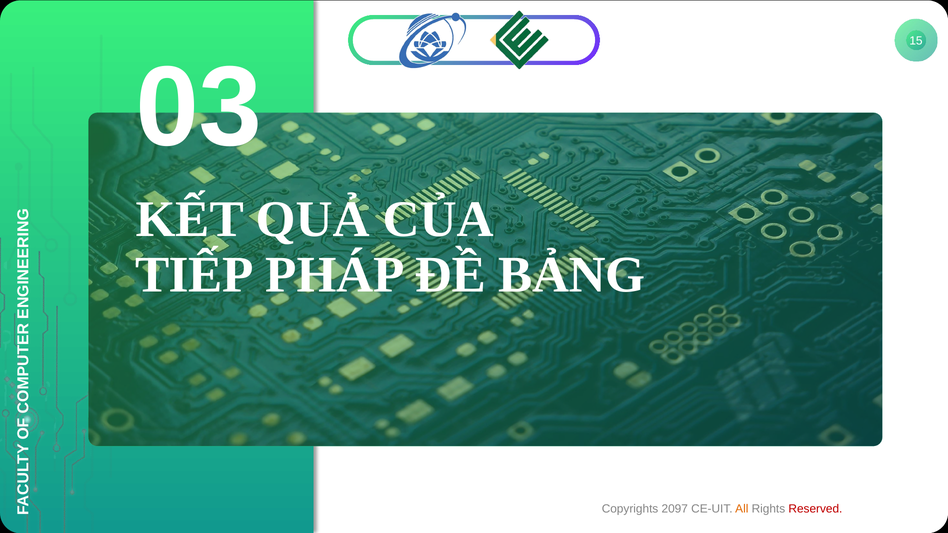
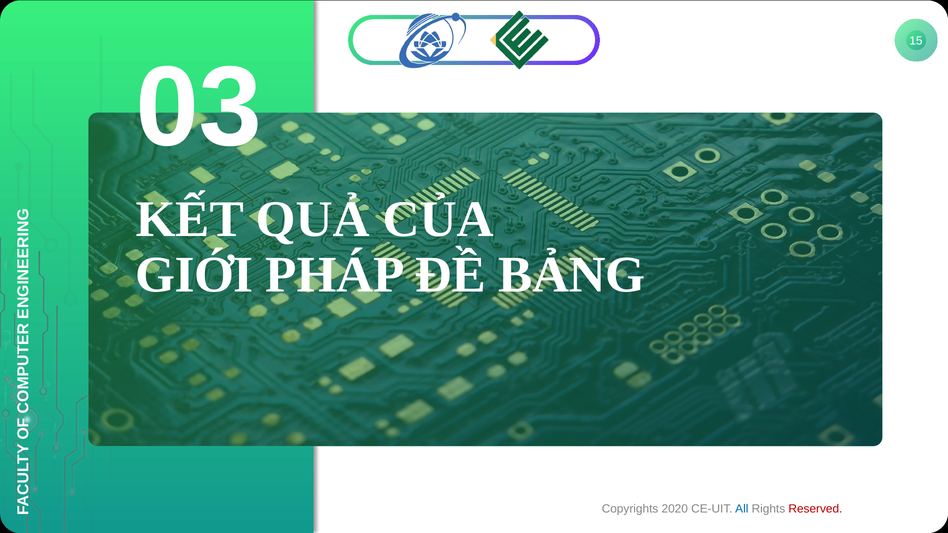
TIẾP: TIẾP -> GIỚI (194, 275)
2097: 2097 -> 2020 (675, 509)
All colour: orange -> blue (742, 509)
